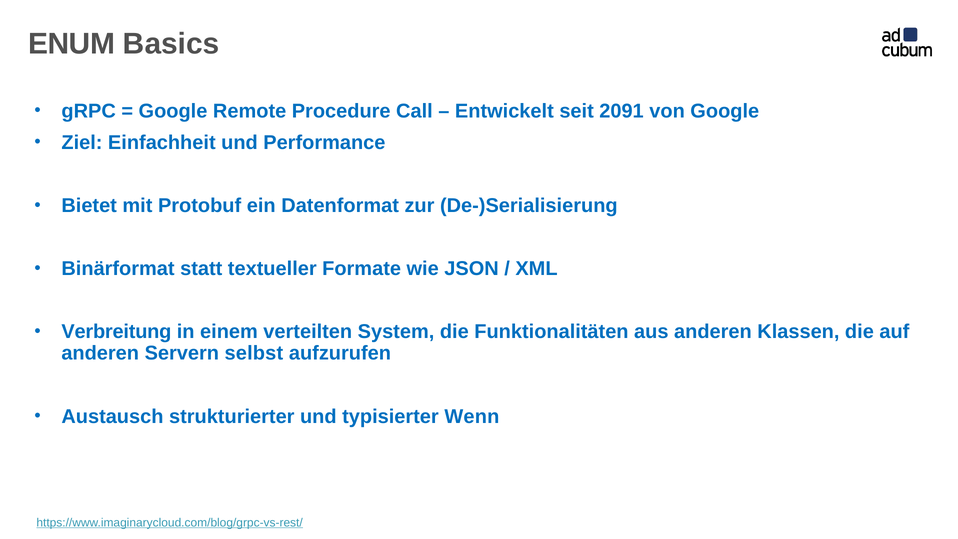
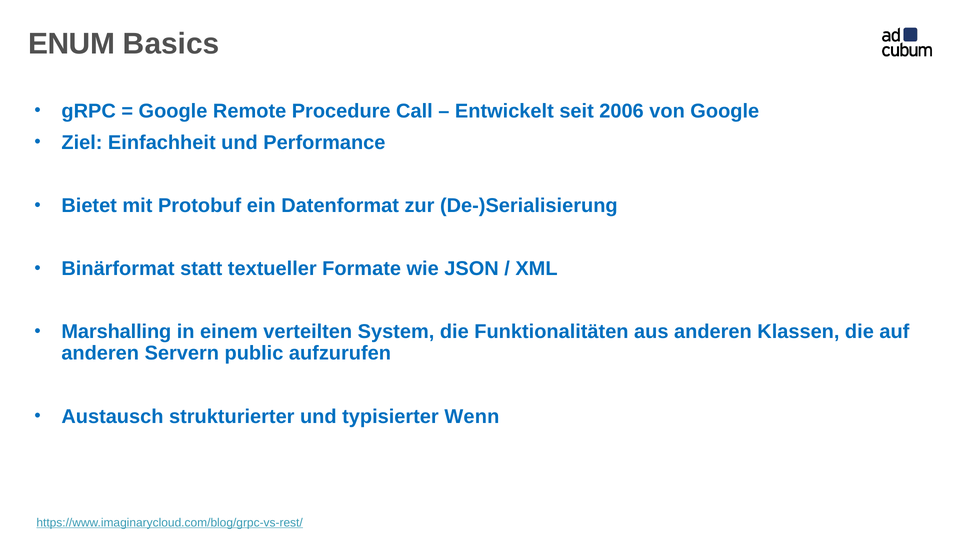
2091: 2091 -> 2006 (622, 111)
Verbreitung: Verbreitung -> Marshalling (116, 332)
selbst: selbst -> public (254, 353)
